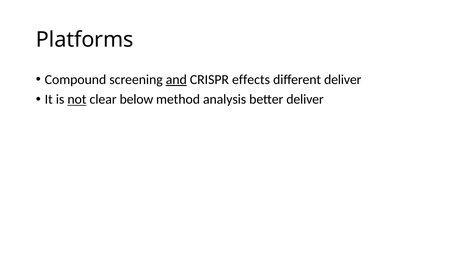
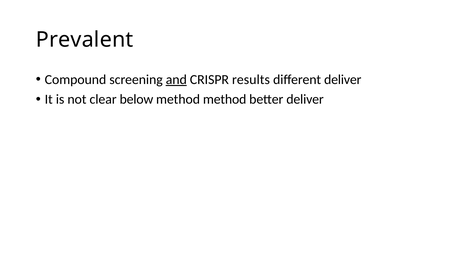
Platforms: Platforms -> Prevalent (85, 40)
effects: effects -> results (251, 80)
not underline: present -> none (77, 99)
method analysis: analysis -> method (225, 99)
